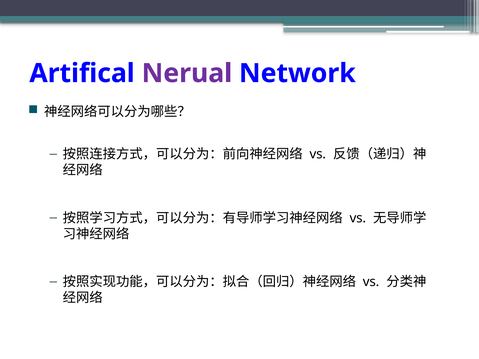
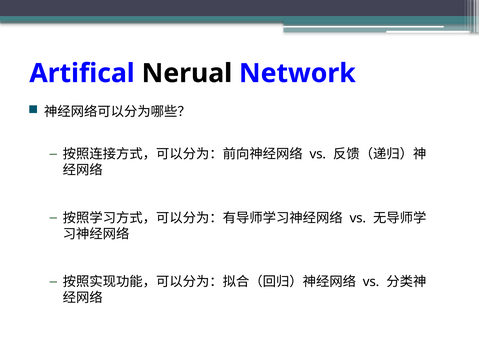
Nerual colour: purple -> black (187, 73)
